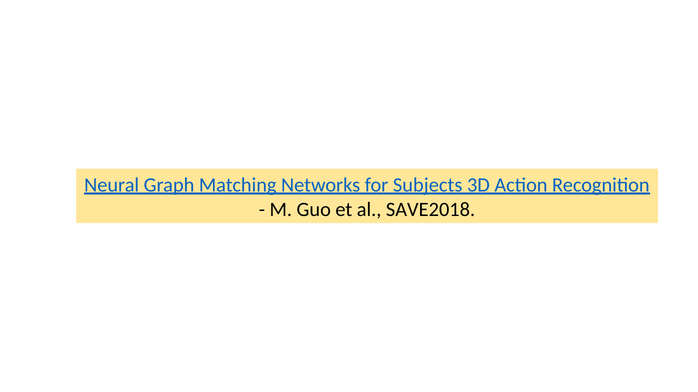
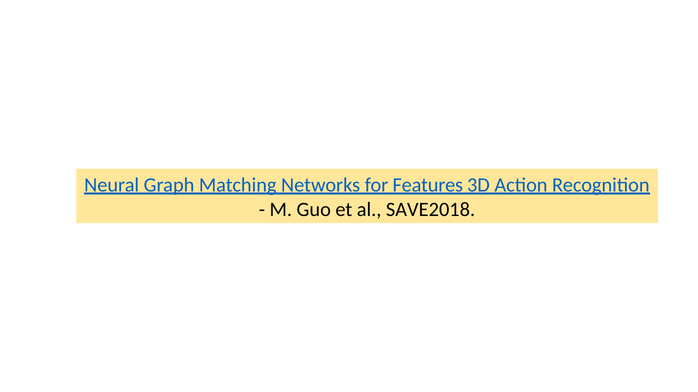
Subjects: Subjects -> Features (428, 185)
